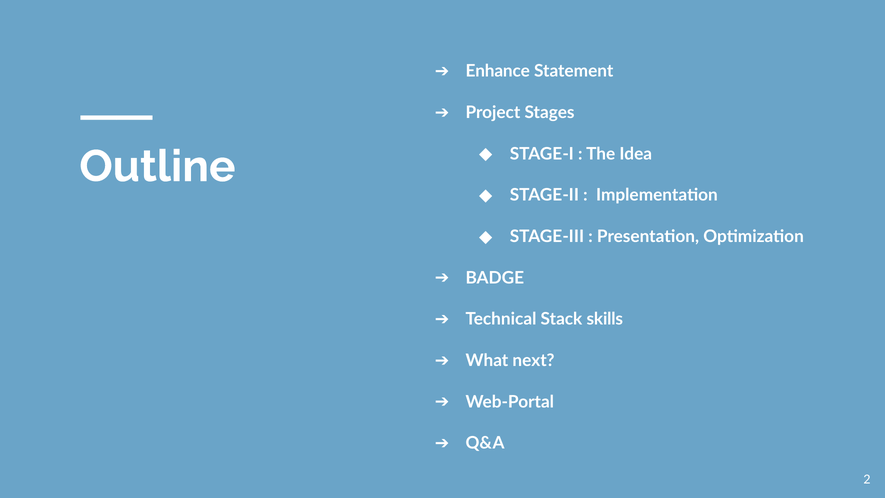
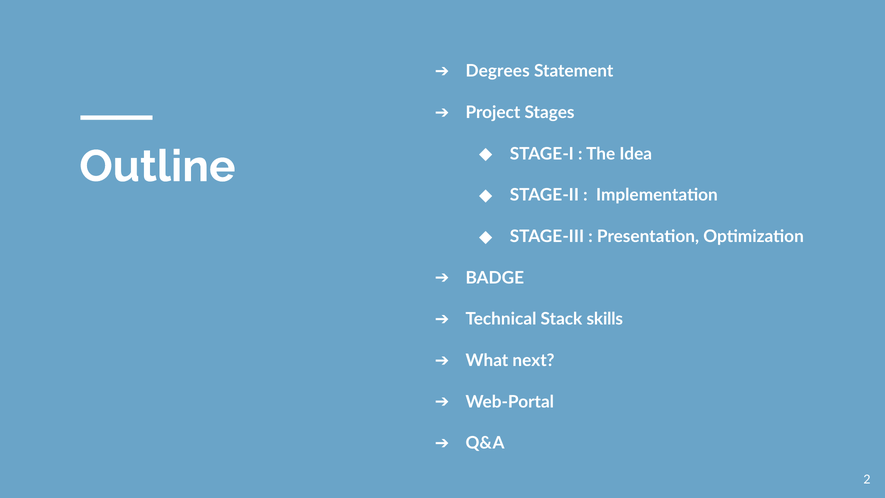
Enhance: Enhance -> Degrees (498, 71)
